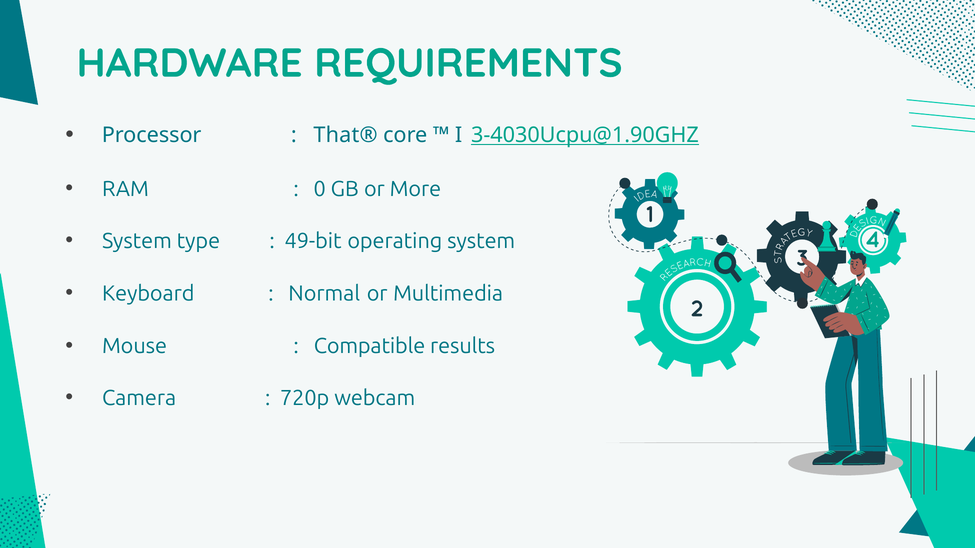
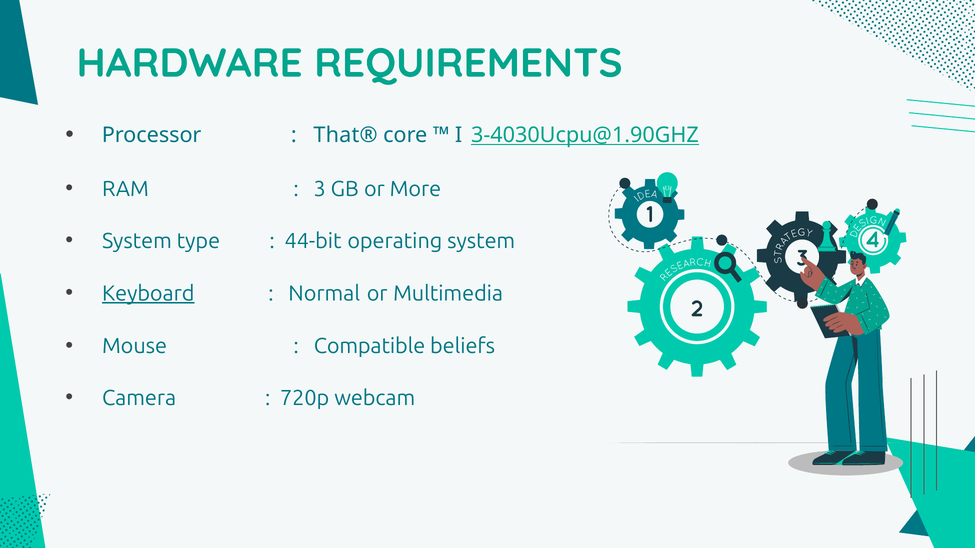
0: 0 -> 3 (320, 189)
49-bit: 49-bit -> 44-bit (313, 241)
Keyboard underline: none -> present (148, 294)
results: results -> beliefs (463, 346)
